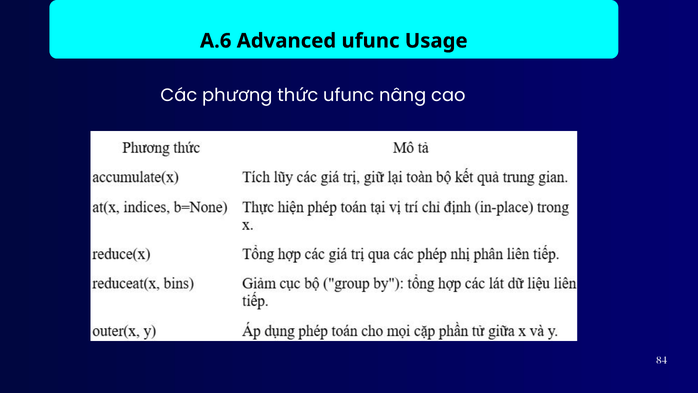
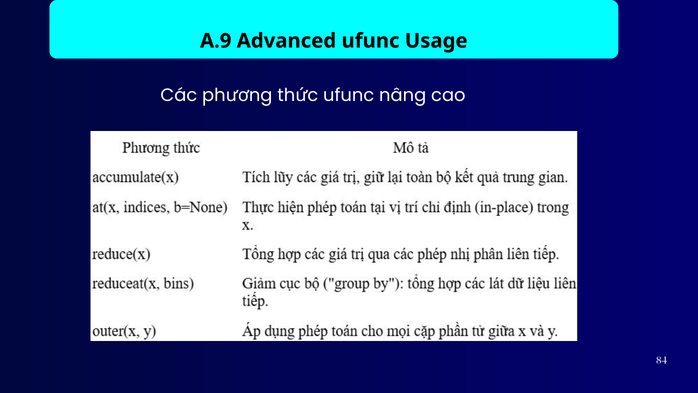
A.6: A.6 -> A.9 (216, 41)
